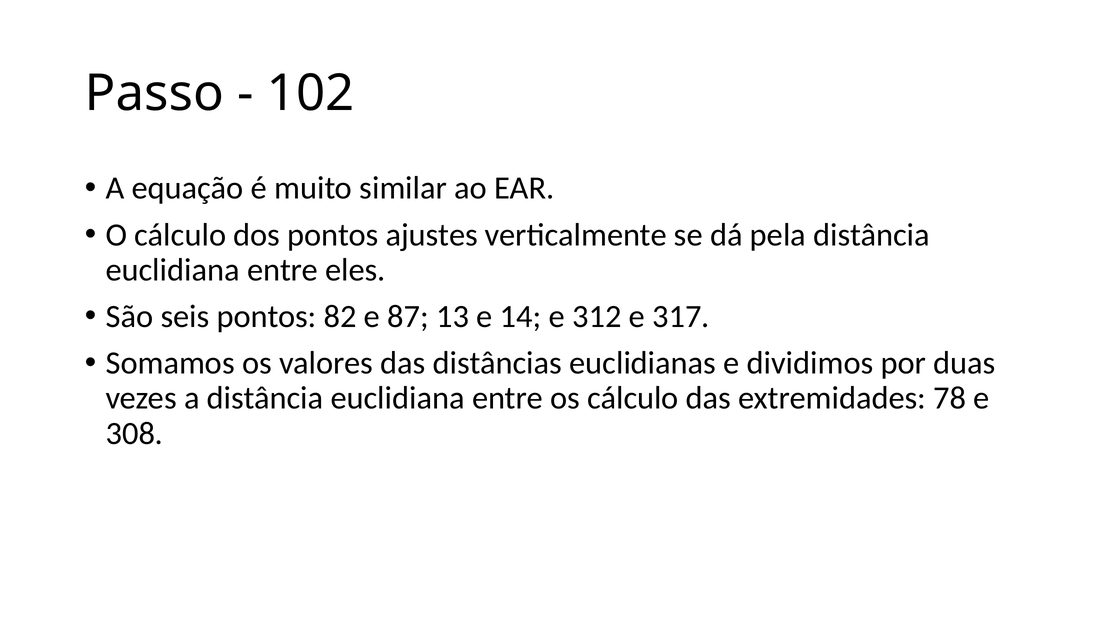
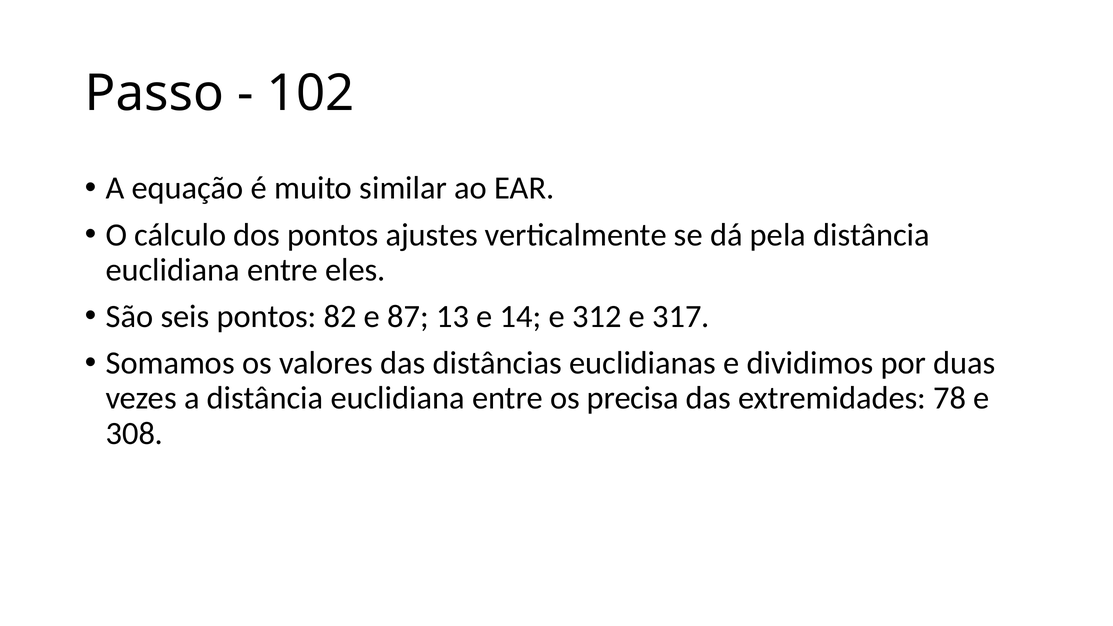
os cálculo: cálculo -> precisa (633, 398)
